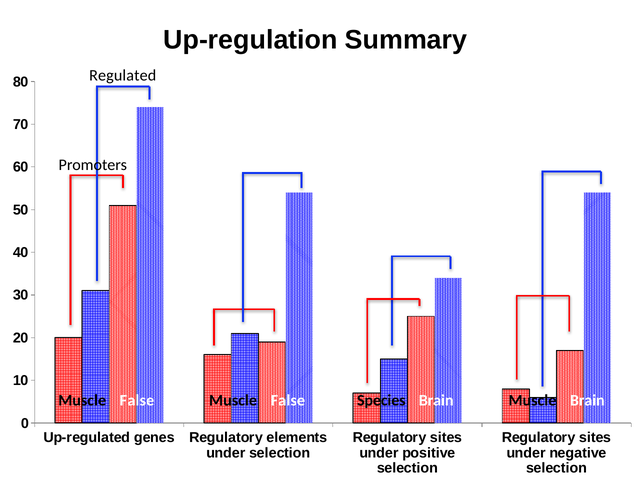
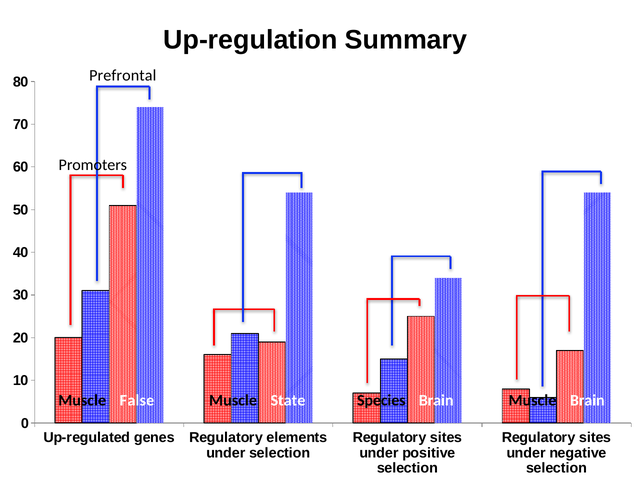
Regulated: Regulated -> Prefrontal (123, 75)
Muscle False: False -> State (288, 400)
